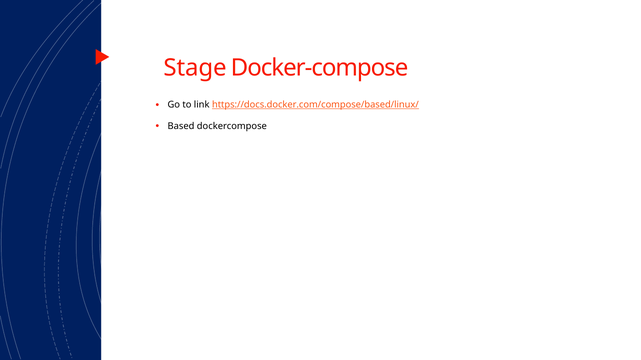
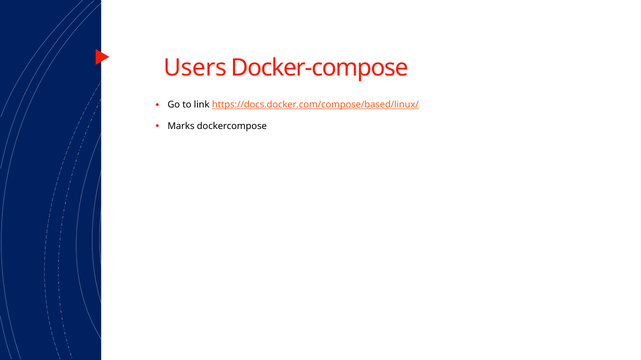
Stage: Stage -> Users (195, 68)
Based: Based -> Marks (181, 126)
